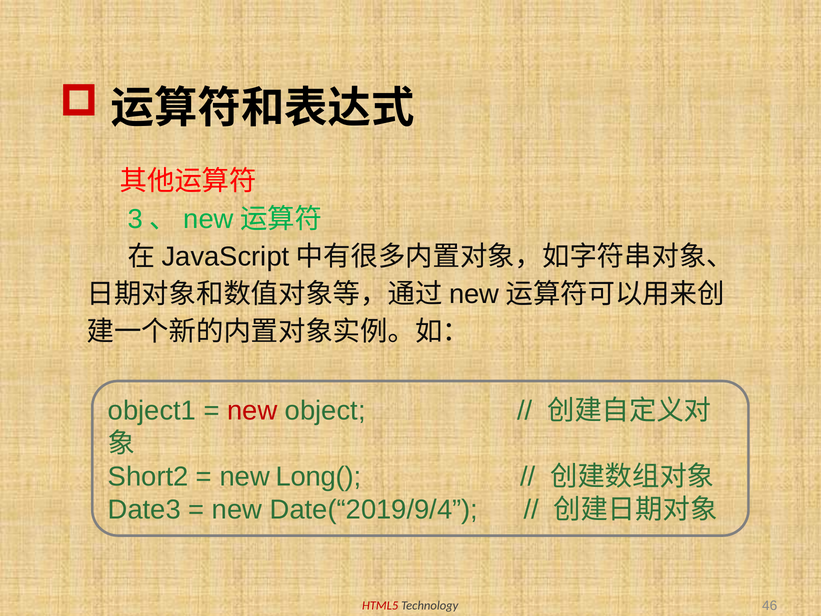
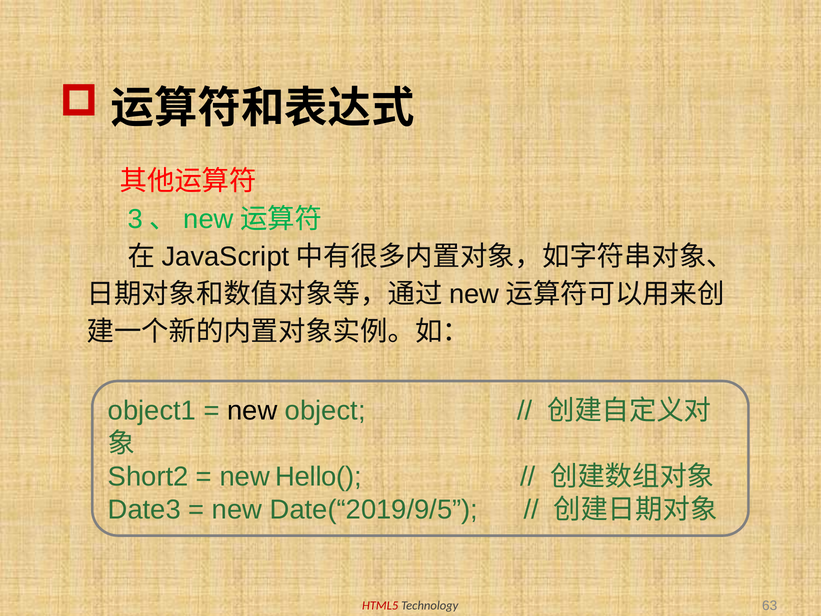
new colour: red -> black (252, 411)
Long(: Long( -> Hello( (319, 476)
Date(“2019/9/4: Date(“2019/9/4 -> Date(“2019/9/5 (374, 509)
46: 46 -> 63 (770, 606)
